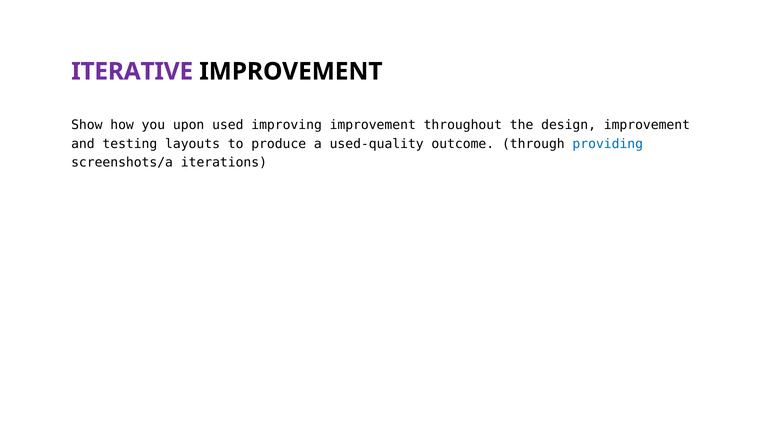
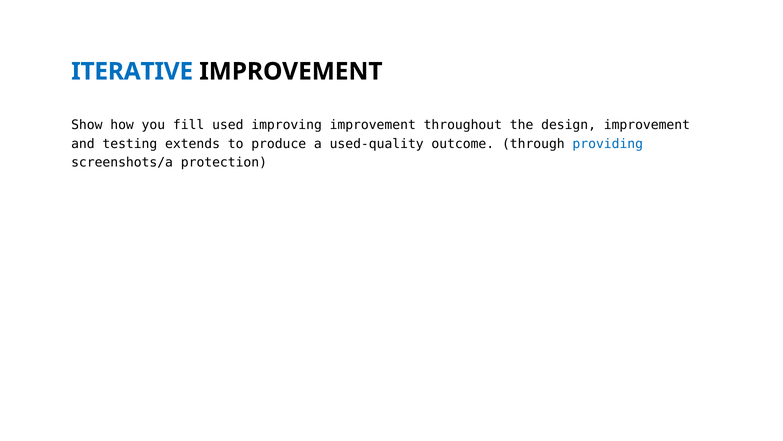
ITERATIVE colour: purple -> blue (132, 71)
upon: upon -> fill (189, 125)
layouts: layouts -> extends (193, 144)
iterations: iterations -> protection (224, 162)
